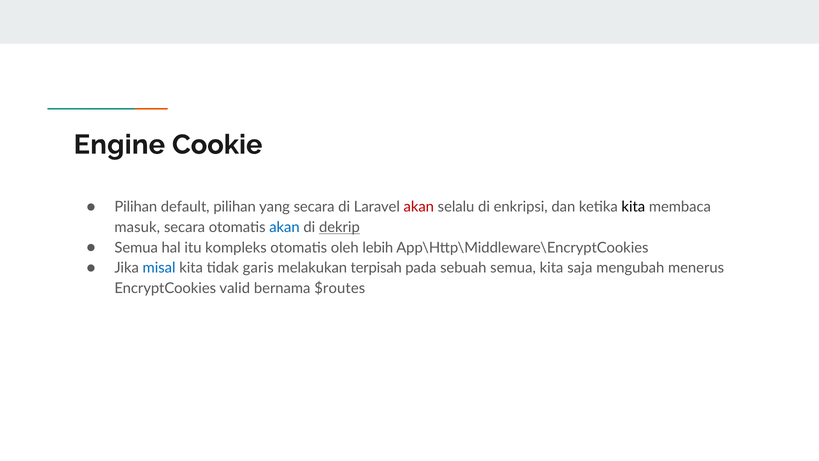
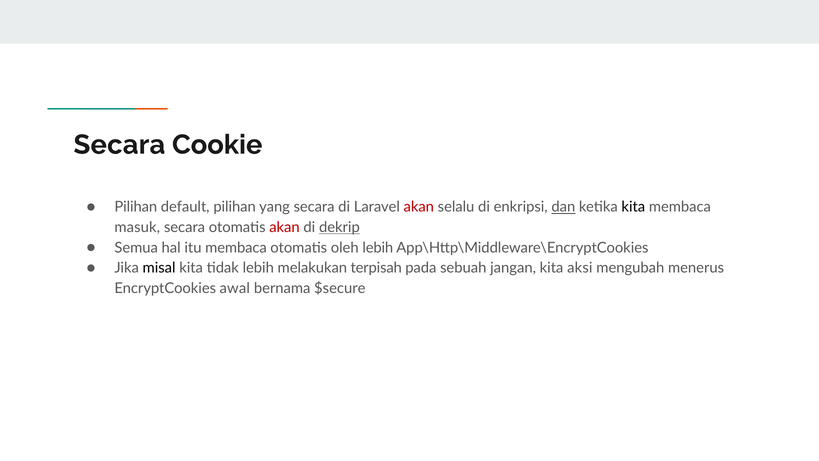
Engine: Engine -> Secara (119, 145)
dan underline: none -> present (563, 207)
akan colour: blue -> red (284, 227)
itu kompleks: kompleks -> membaca (236, 248)
misal colour: blue -> black (159, 268)
tidak garis: garis -> lebih (258, 268)
sebuah semua: semua -> jangan (513, 268)
saja: saja -> aksi (580, 268)
valid: valid -> awal (235, 288)
$routes: $routes -> $secure (340, 288)
